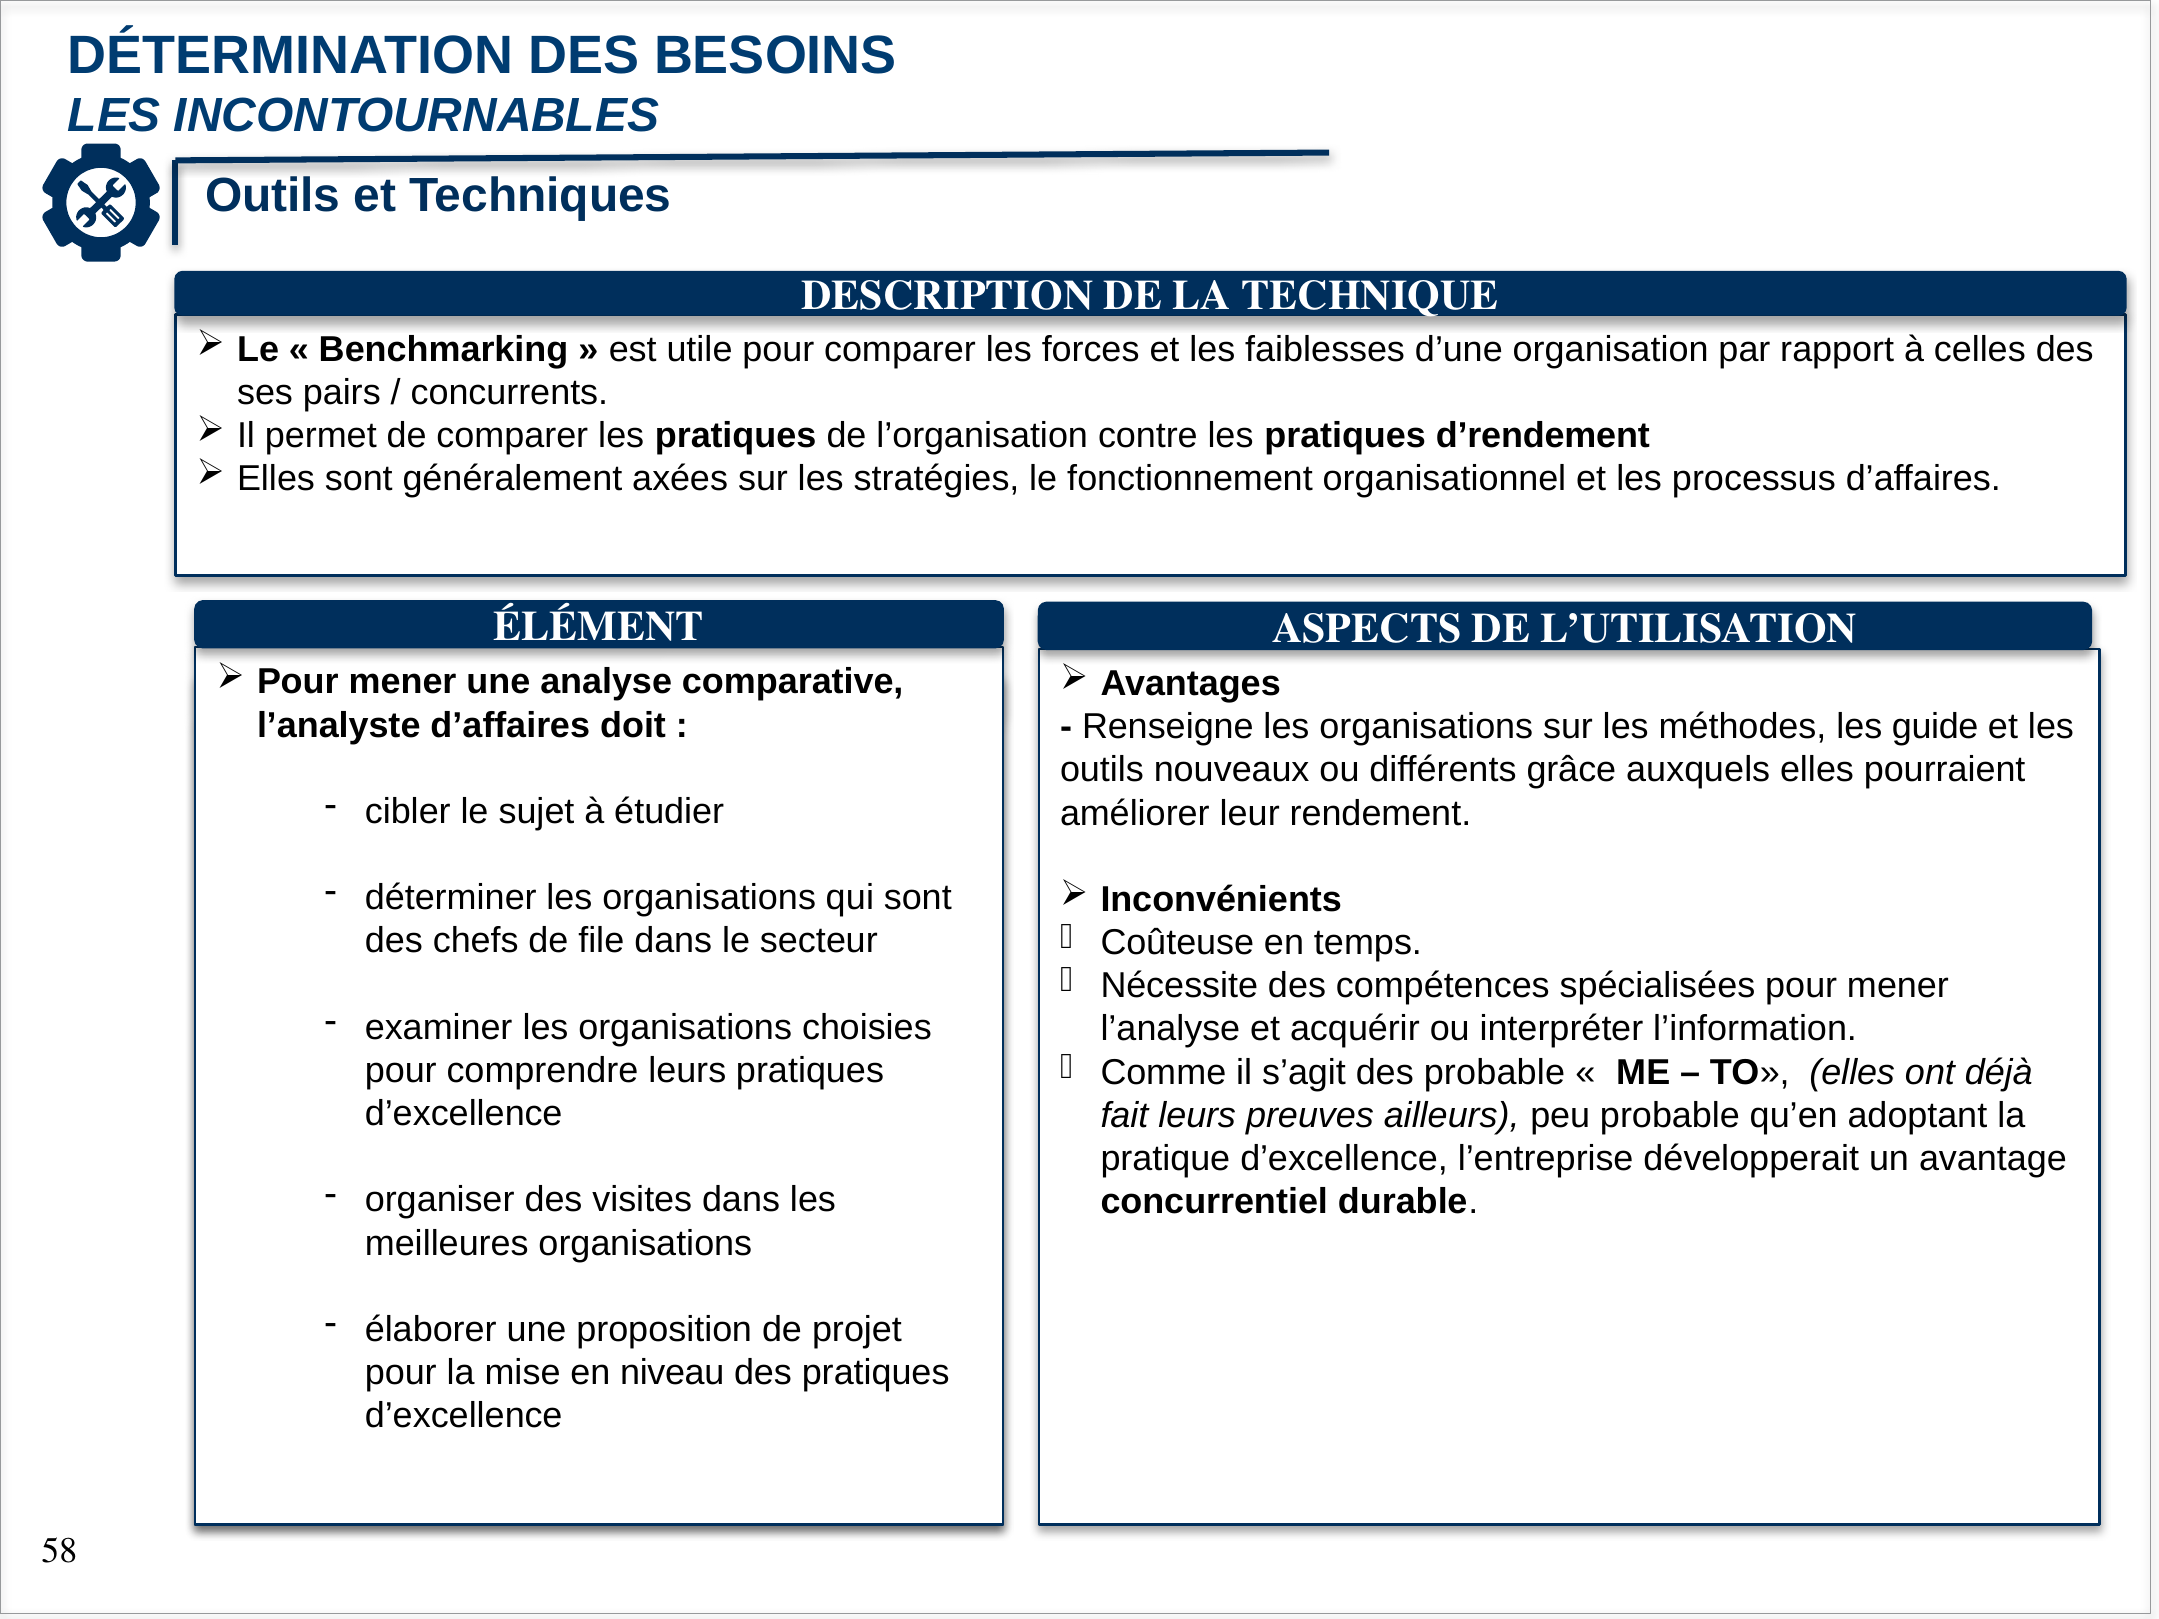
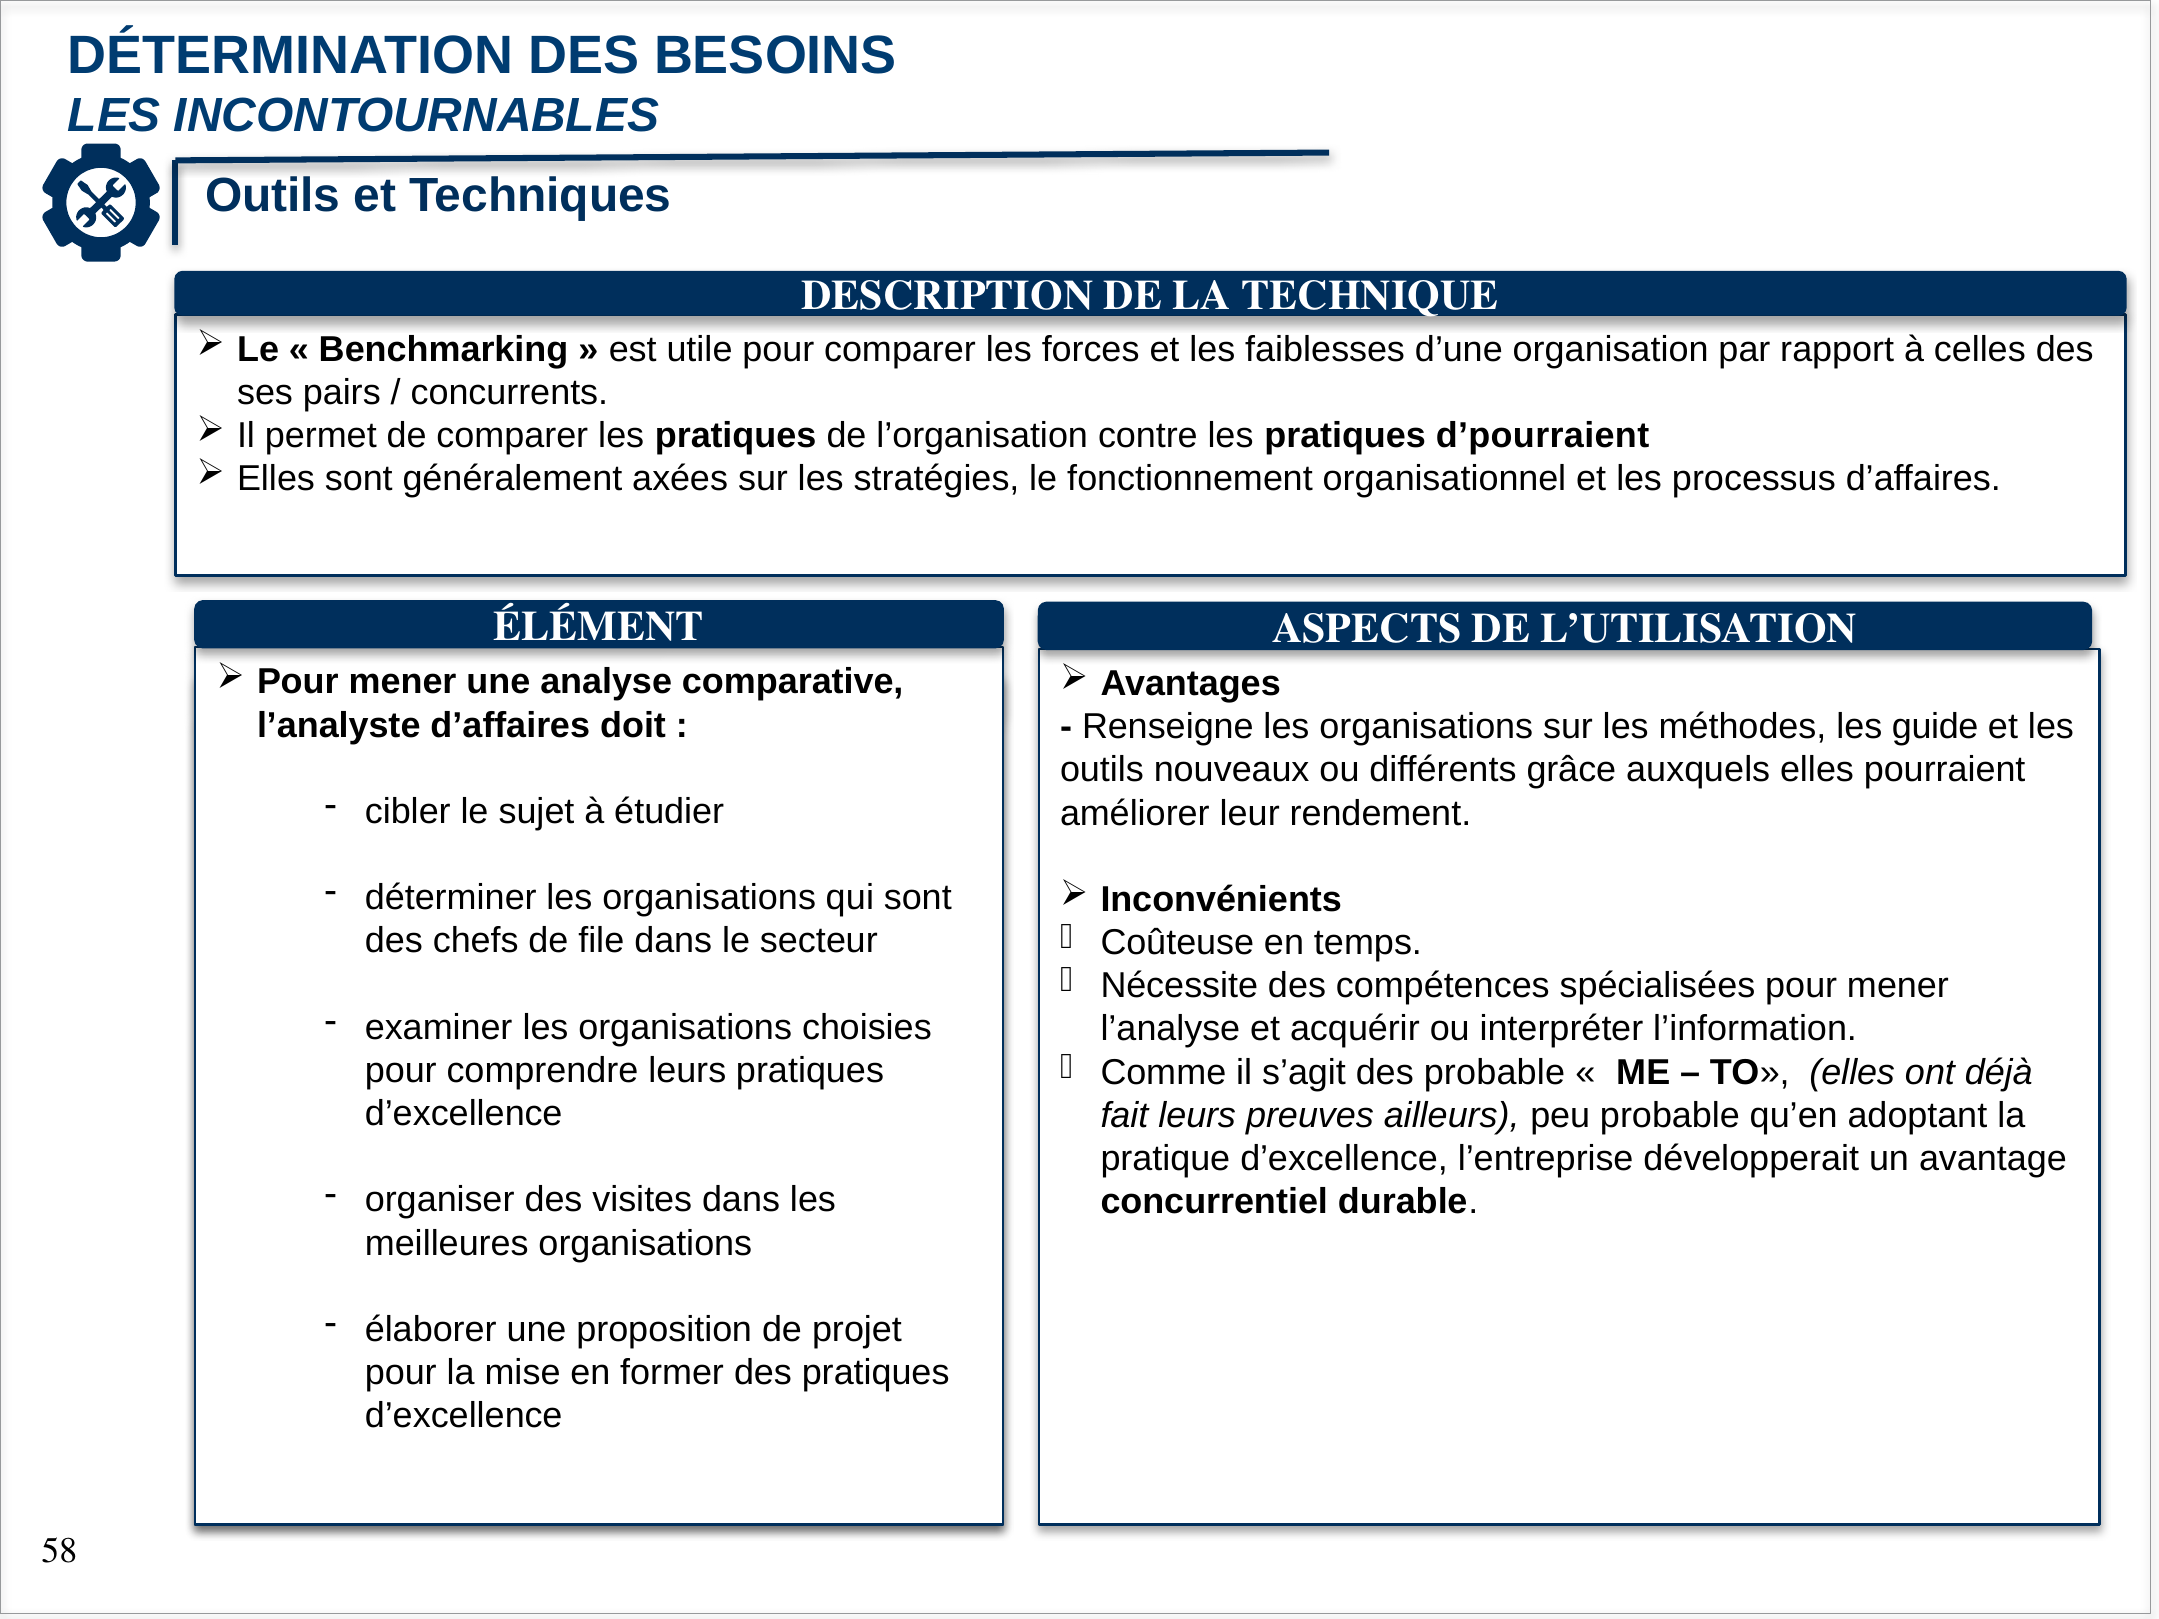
d’rendement: d’rendement -> d’pourraient (1543, 436)
niveau: niveau -> former (672, 1373)
